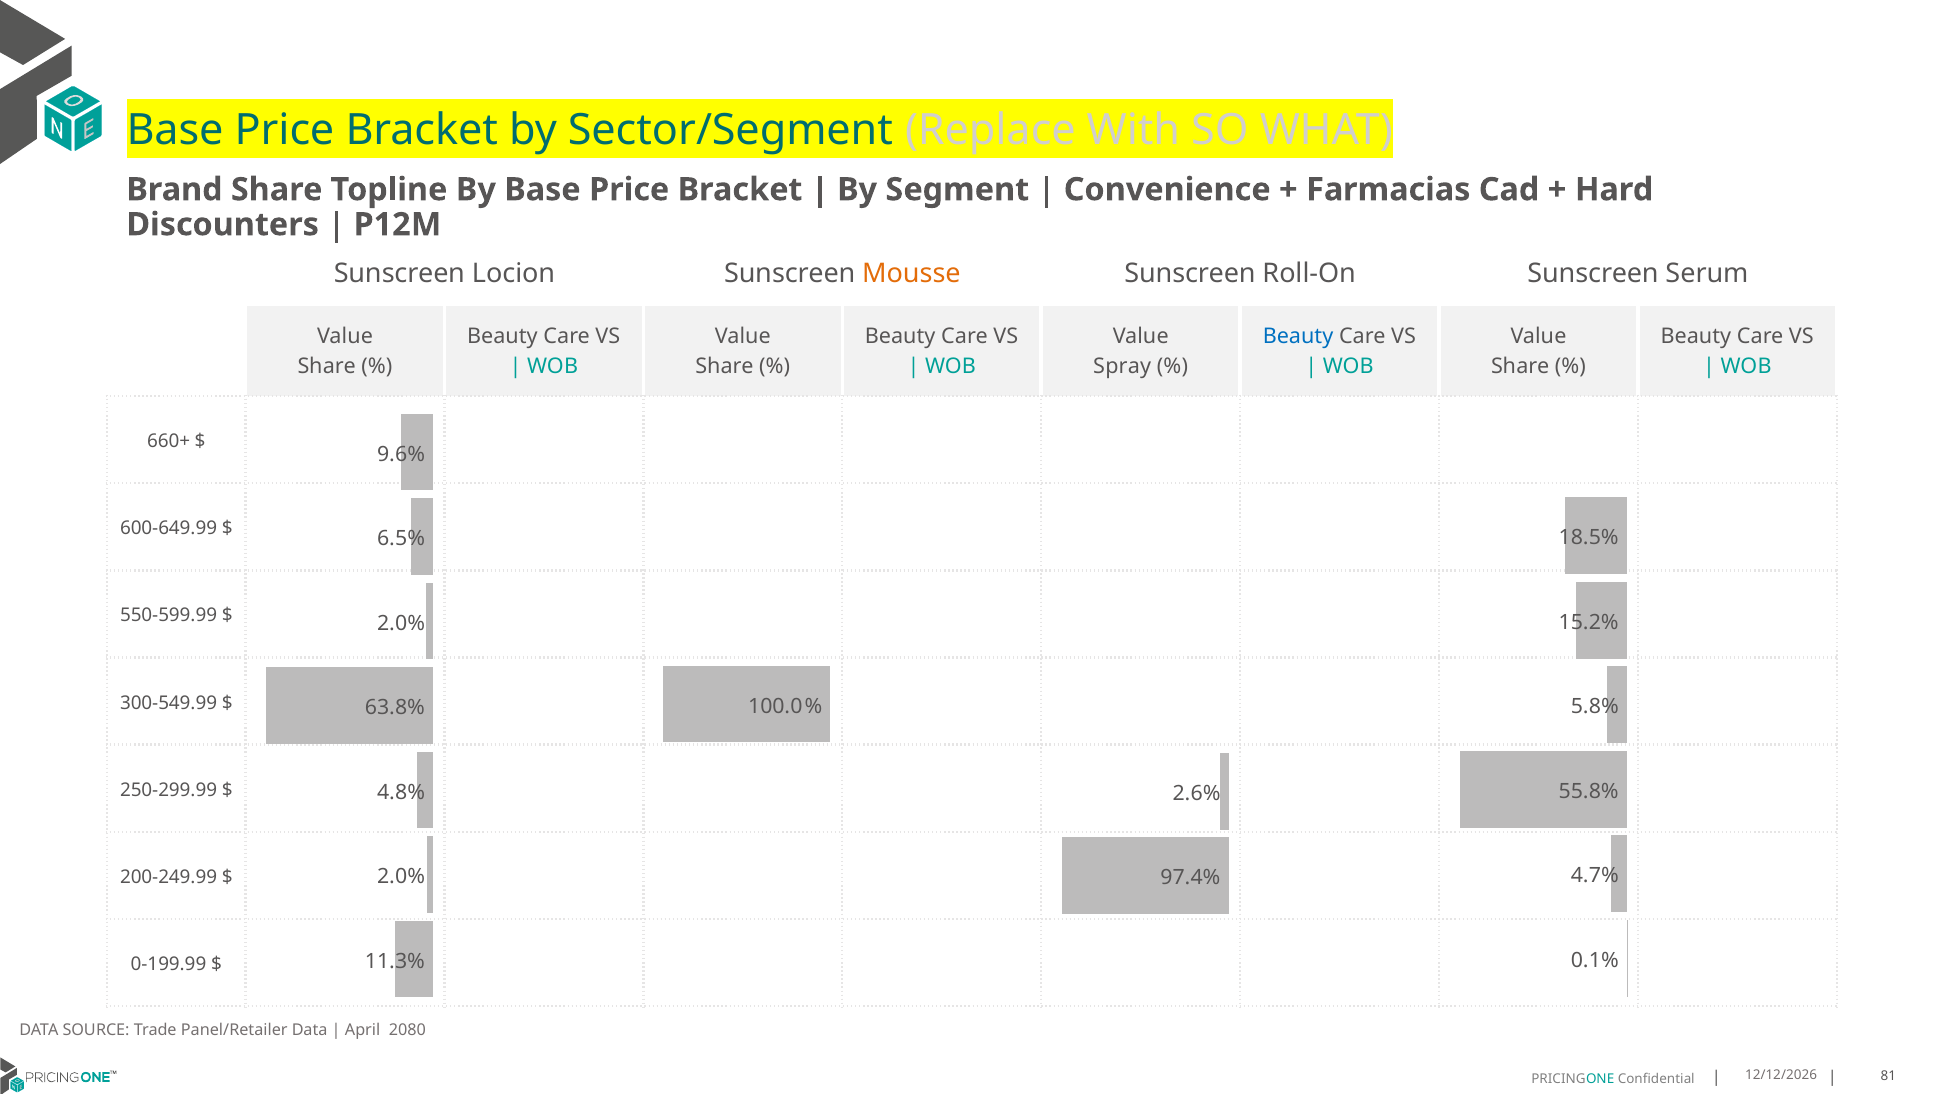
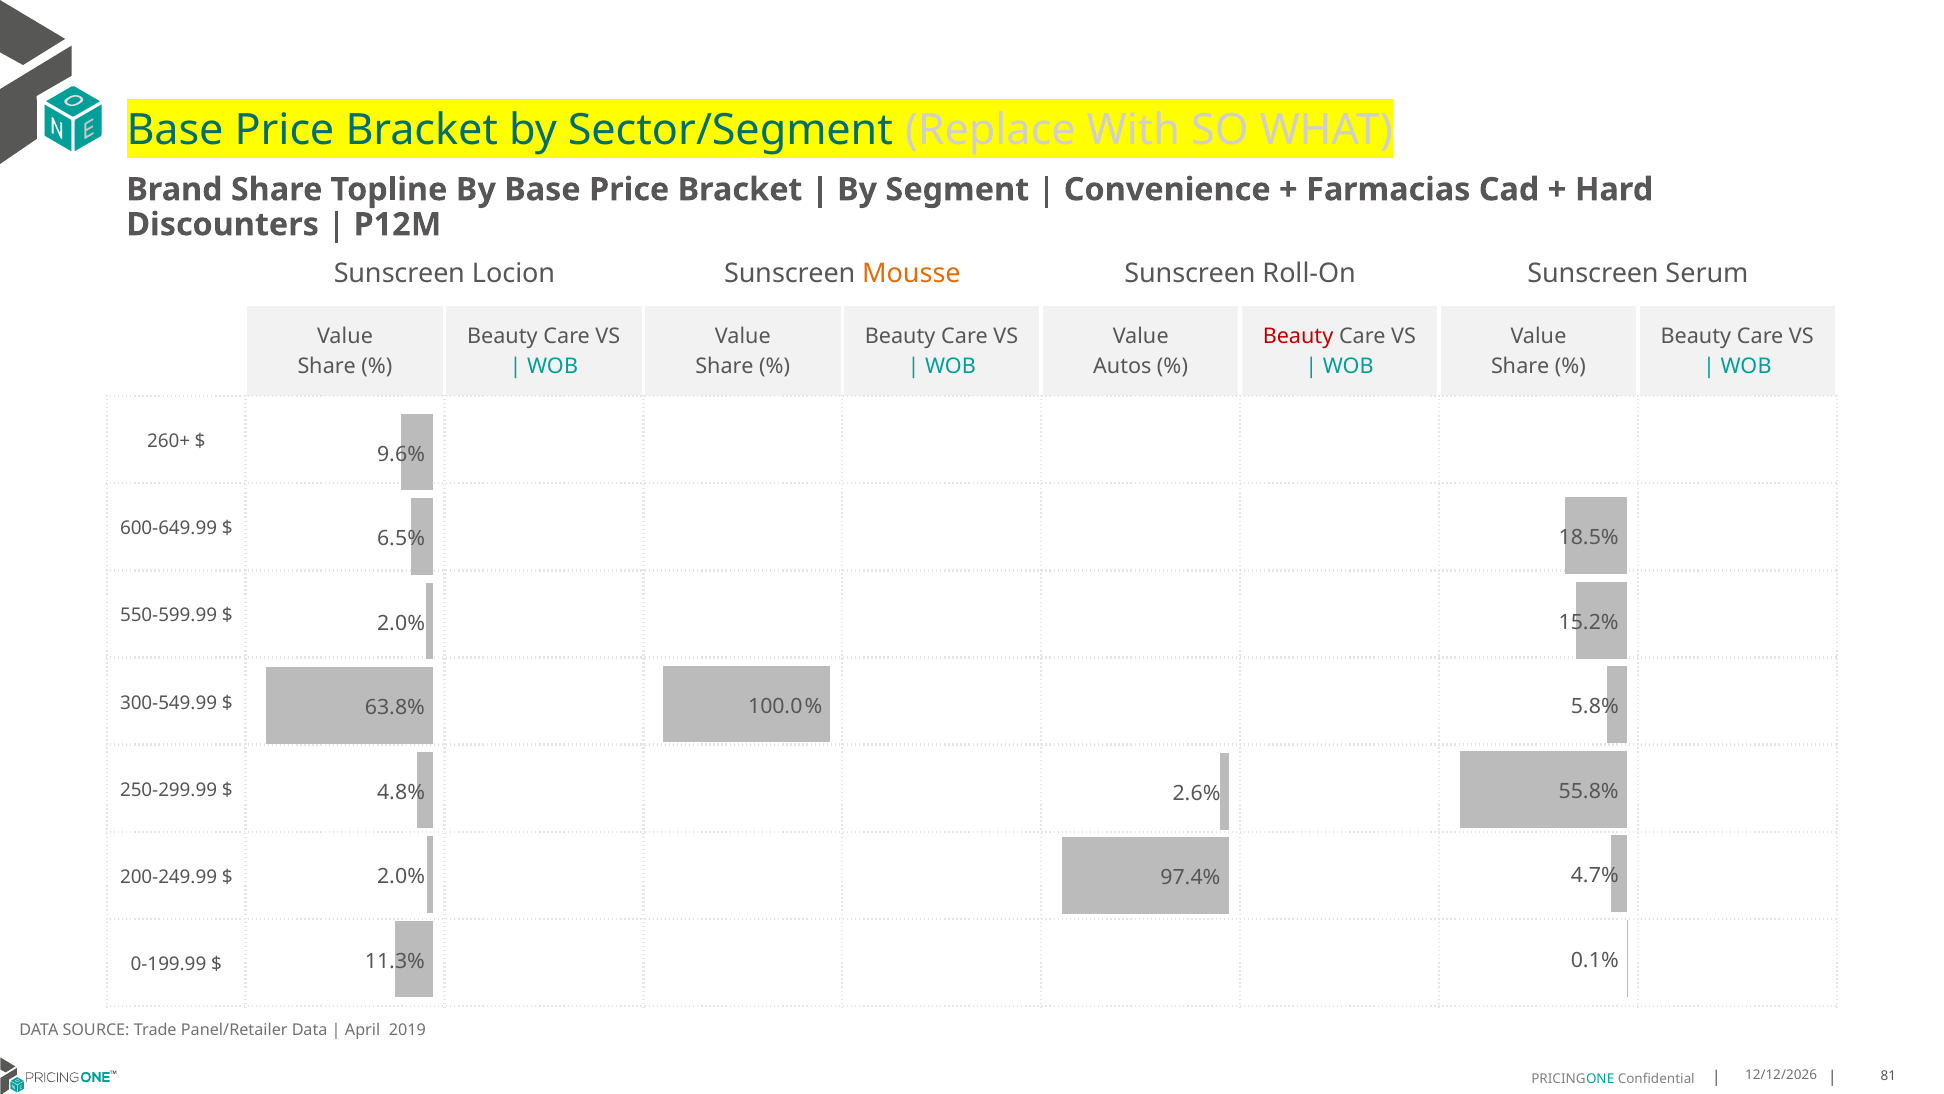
Beauty colour: blue -> red (1298, 336)
Spray: Spray -> Autos (1122, 366)
660+: 660+ -> 260+ (169, 441)
2080: 2080 -> 2019 (407, 1030)
